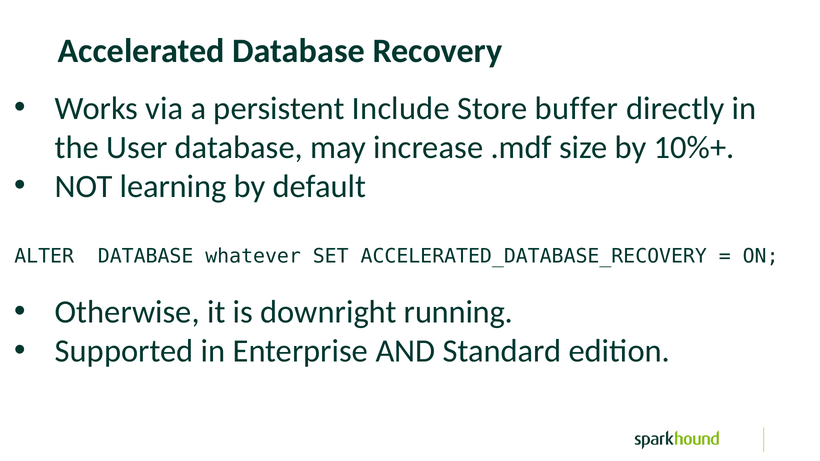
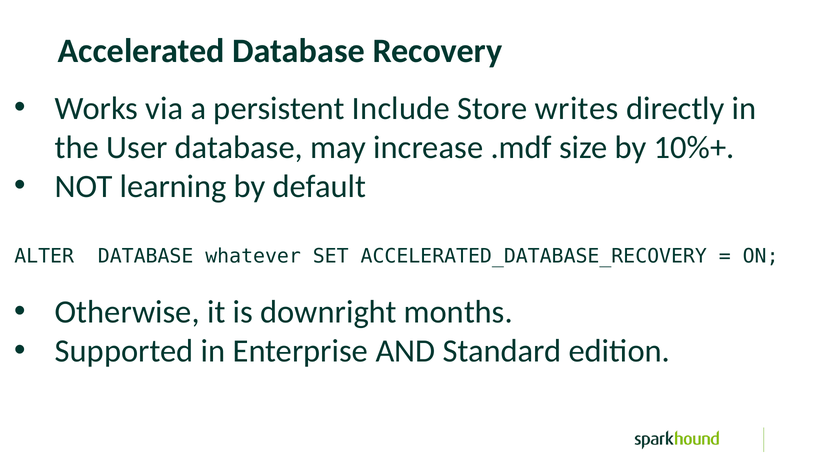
buffer: buffer -> writes (577, 108)
running: running -> months (458, 312)
